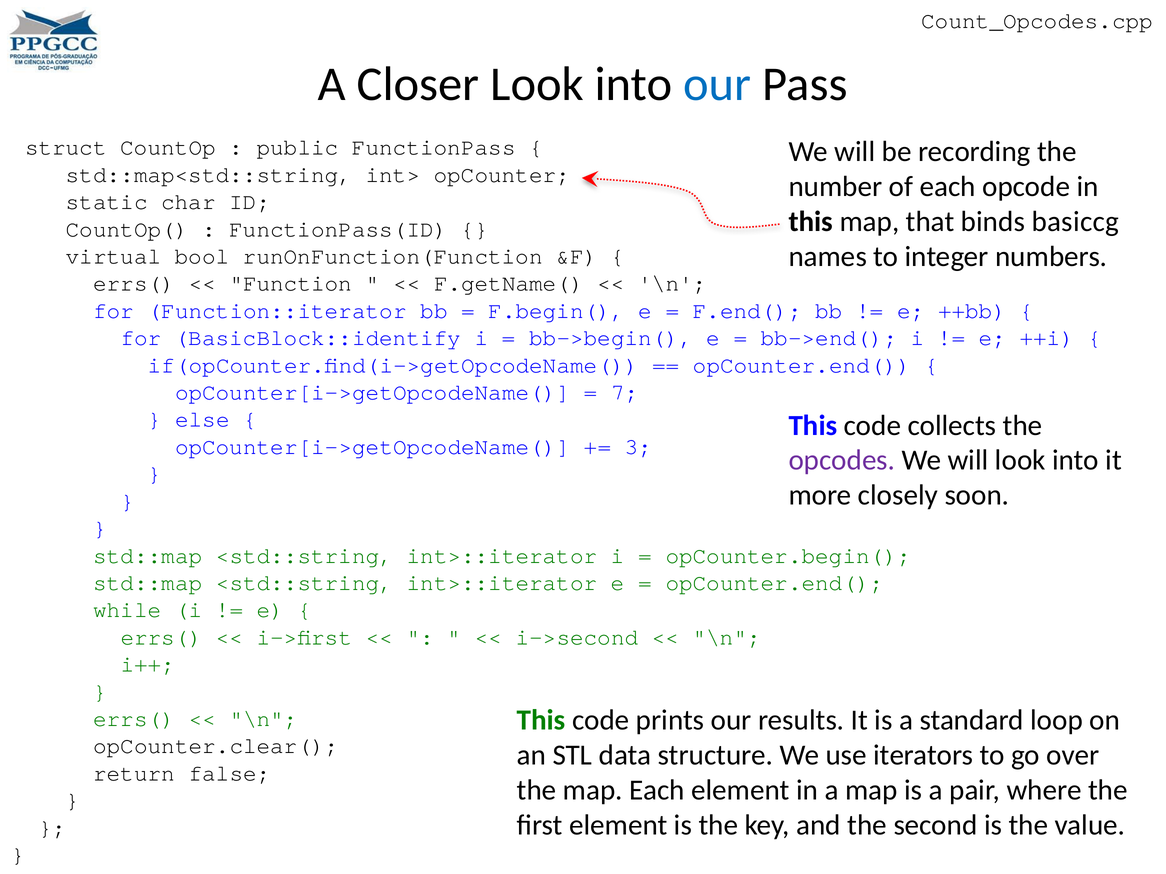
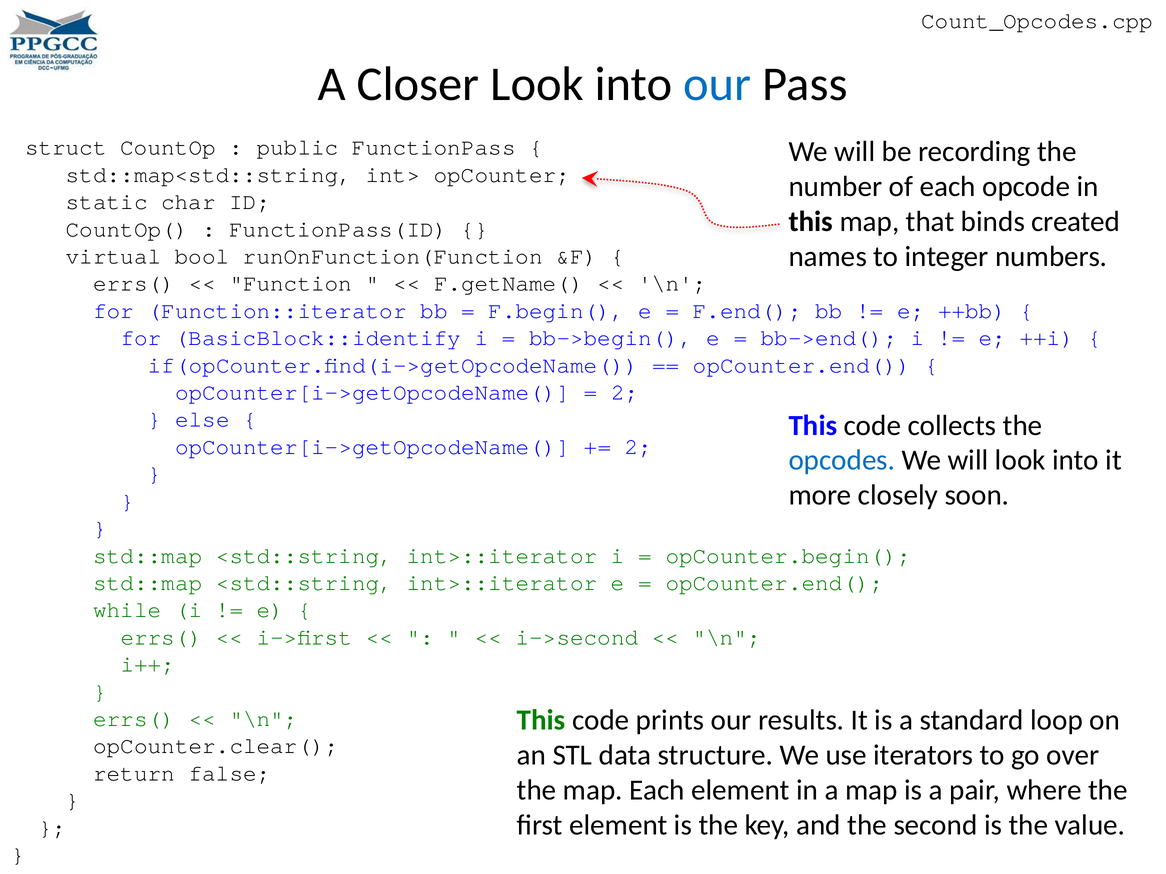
basiccg: basiccg -> created (1076, 222)
7: 7 -> 2 (625, 393)
3: 3 -> 2 (638, 447)
opcodes colour: purple -> blue (842, 461)
